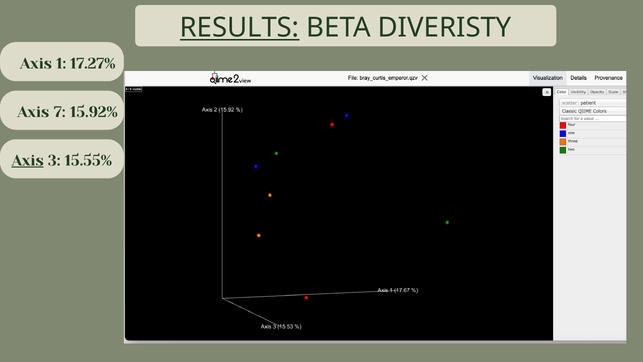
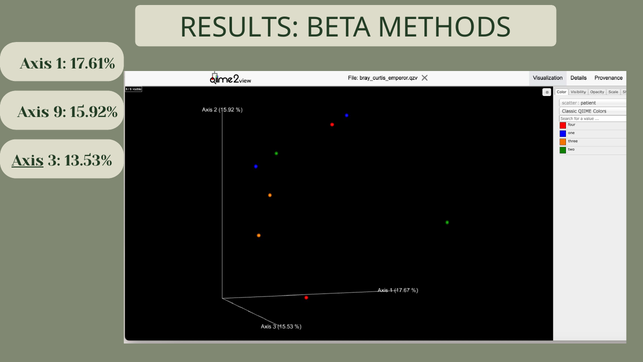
RESULTS underline: present -> none (240, 28)
DIVERISTY: DIVERISTY -> METHODS (445, 28)
17.27%: 17.27% -> 17.61% (93, 63)
7: 7 -> 9 (60, 112)
15.55%: 15.55% -> 13.53% (88, 161)
